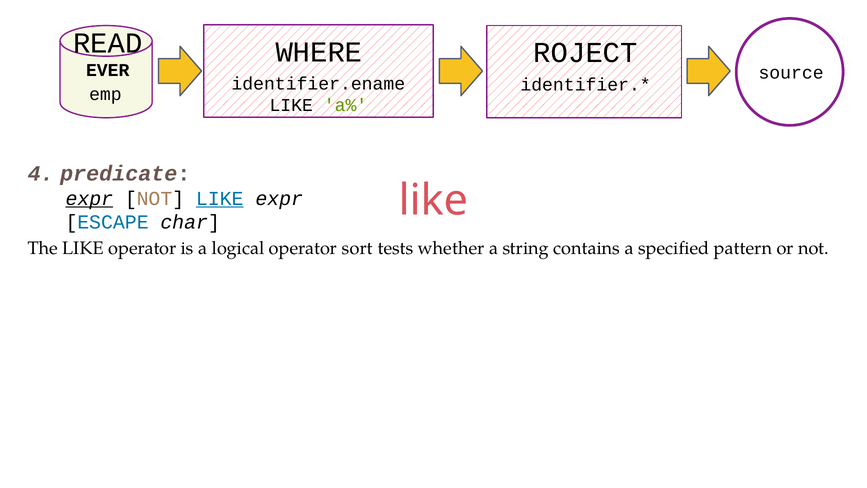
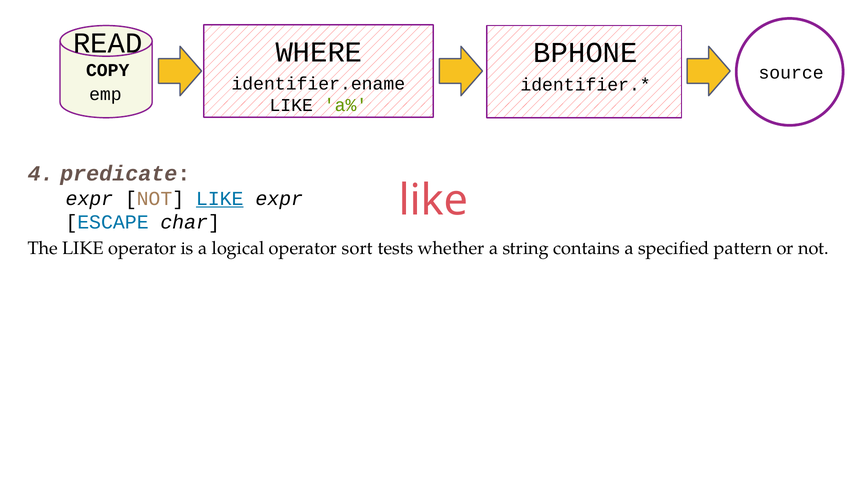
ROJECT: ROJECT -> BPHONE (586, 53)
EVER: EVER -> COPY (108, 70)
expr underline: present -> none (89, 198)
